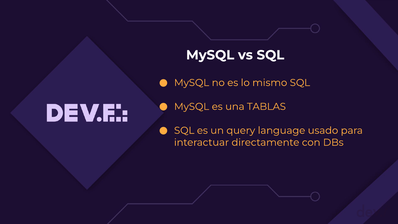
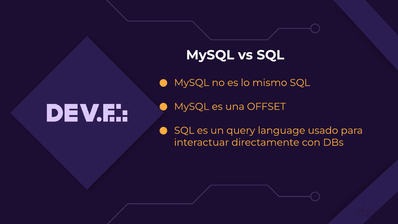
TABLAS: TABLAS -> OFFSET (266, 107)
